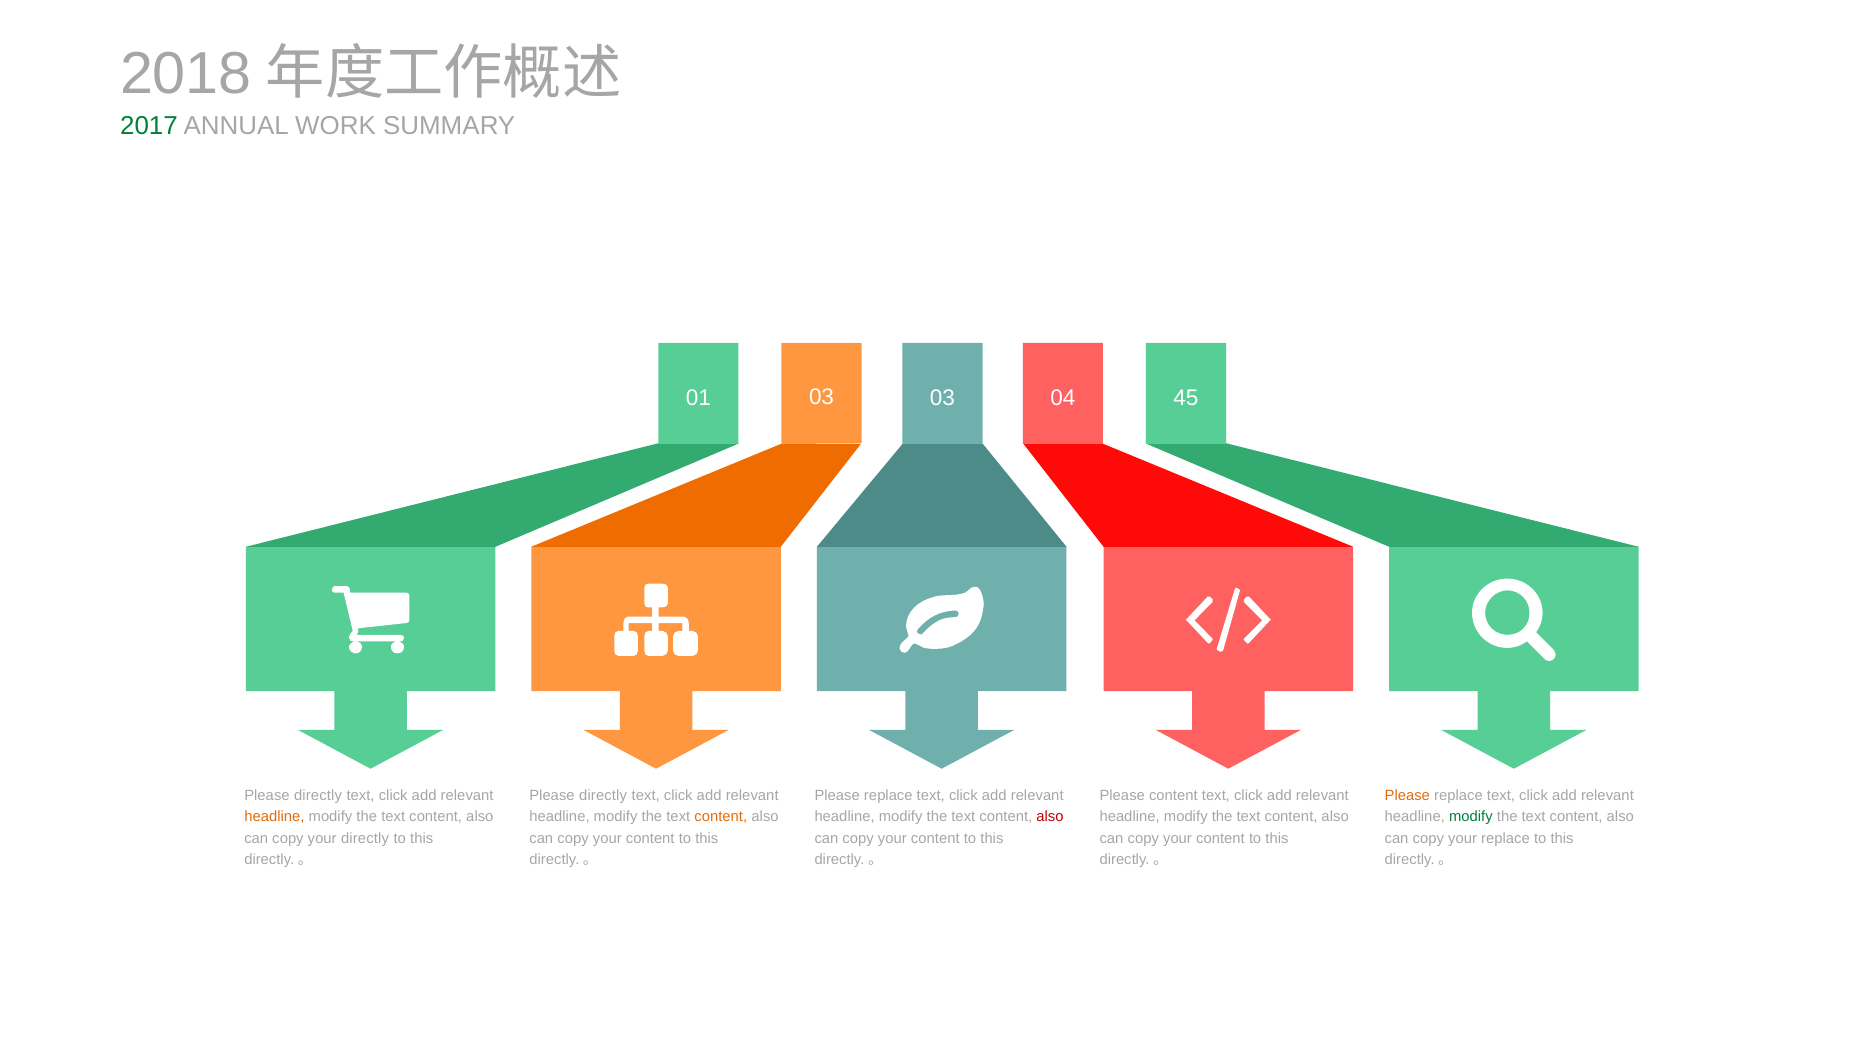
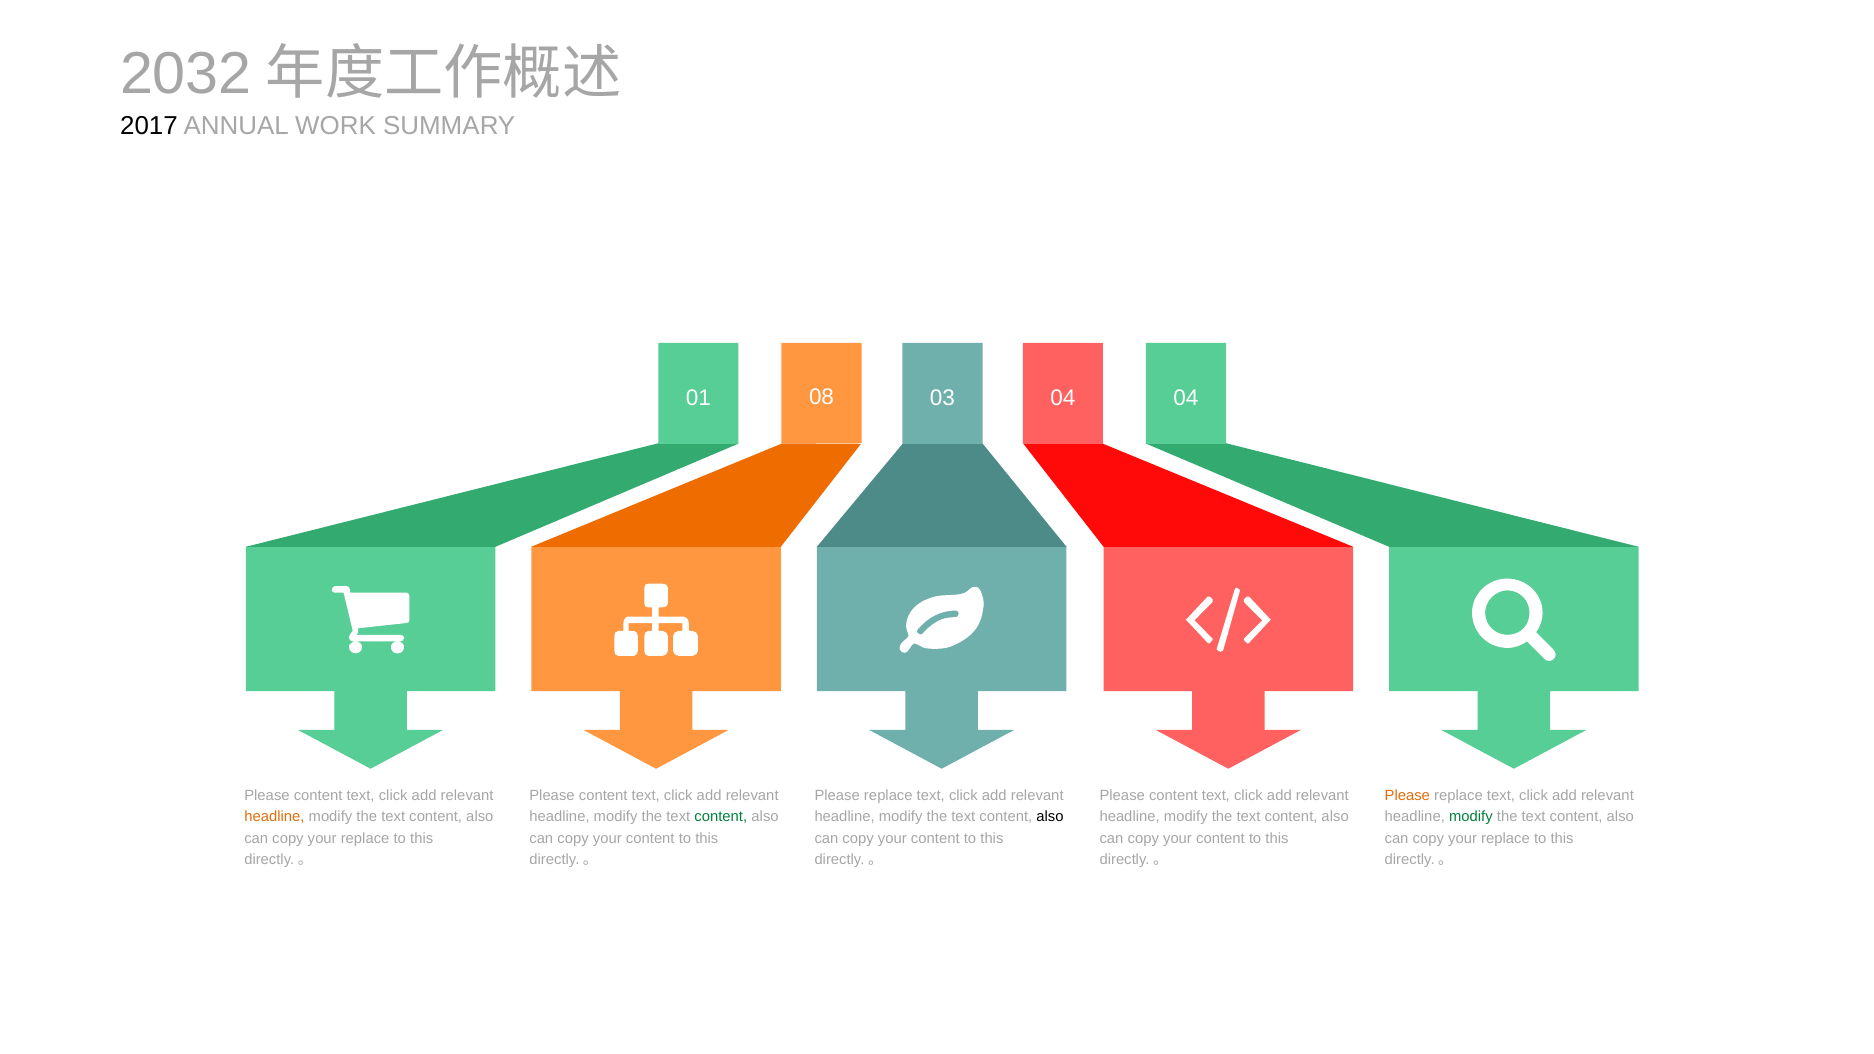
2018: 2018 -> 2032 (186, 74)
2017 colour: green -> black (149, 126)
01 03: 03 -> 08 (822, 397)
03 45: 45 -> 04 (1186, 398)
directly: directly -> content (318, 796)
directly: directly -> content (603, 796)
content colour: orange -> green (721, 817)
also colour: red -> black (1050, 817)
directly: directly -> replace (365, 838)
